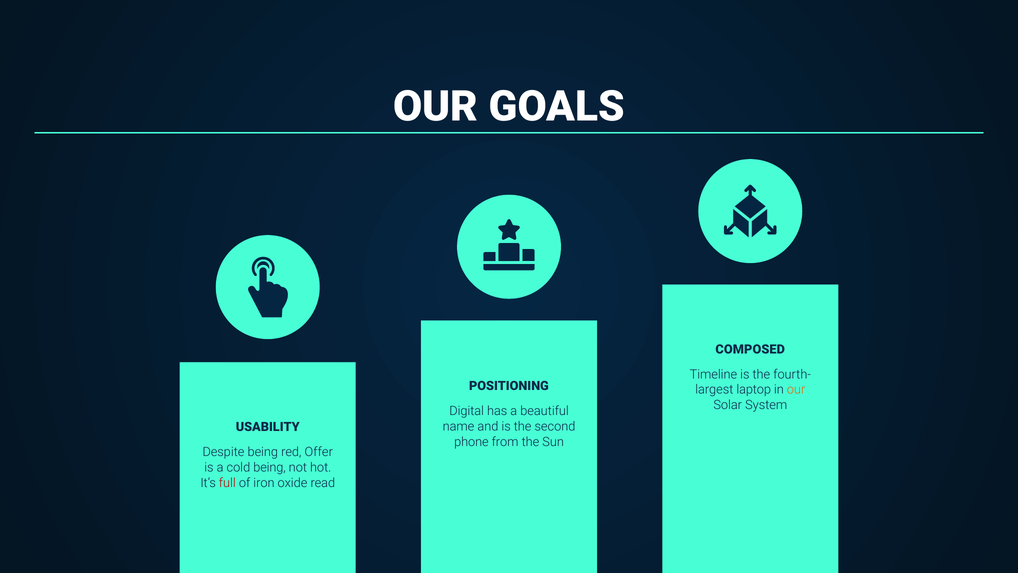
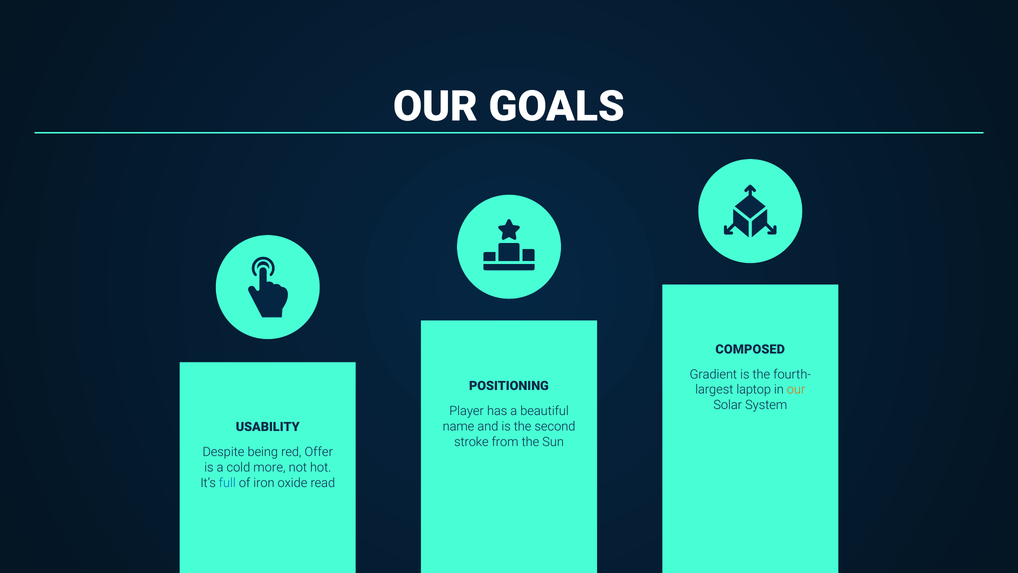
Timeline: Timeline -> Gradient (713, 374)
Digital: Digital -> Player (467, 411)
phone: phone -> stroke (471, 442)
cold being: being -> more (269, 467)
full colour: red -> blue (227, 483)
